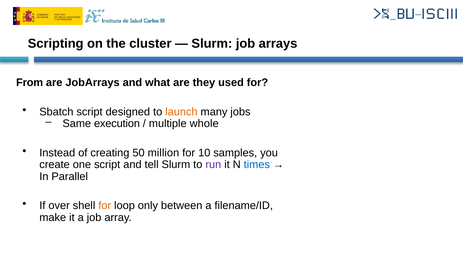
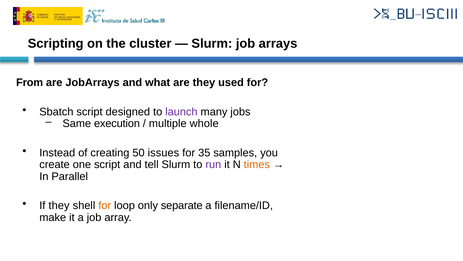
launch colour: orange -> purple (181, 112)
million: million -> issues (163, 152)
10: 10 -> 35 (204, 152)
times colour: blue -> orange (257, 164)
If over: over -> they (59, 205)
between: between -> separate (182, 205)
